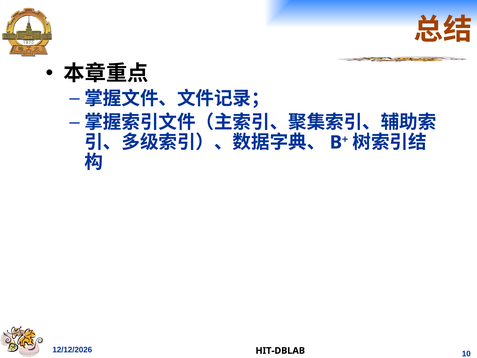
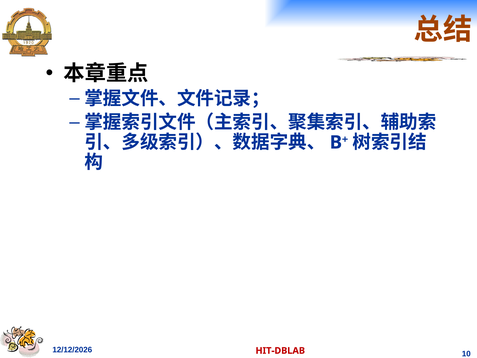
HIT-DBLAB colour: black -> red (280, 350)
